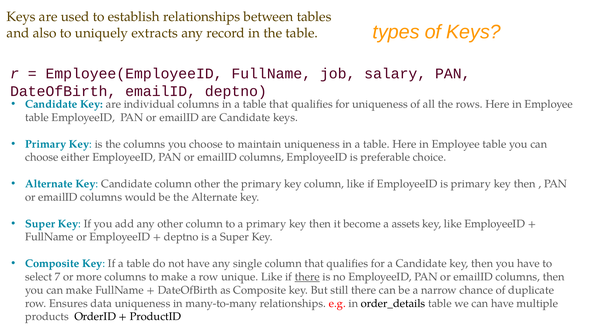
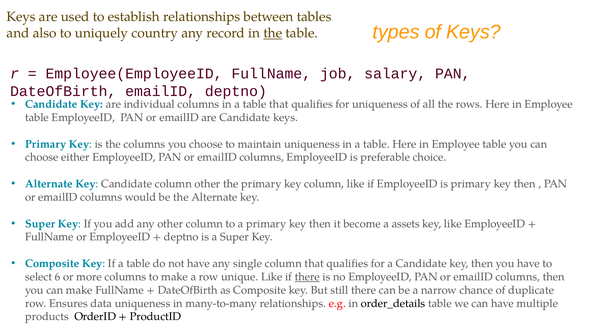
extracts: extracts -> country (155, 33)
the underline: none -> present (273, 33)
7: 7 -> 6 (58, 277)
